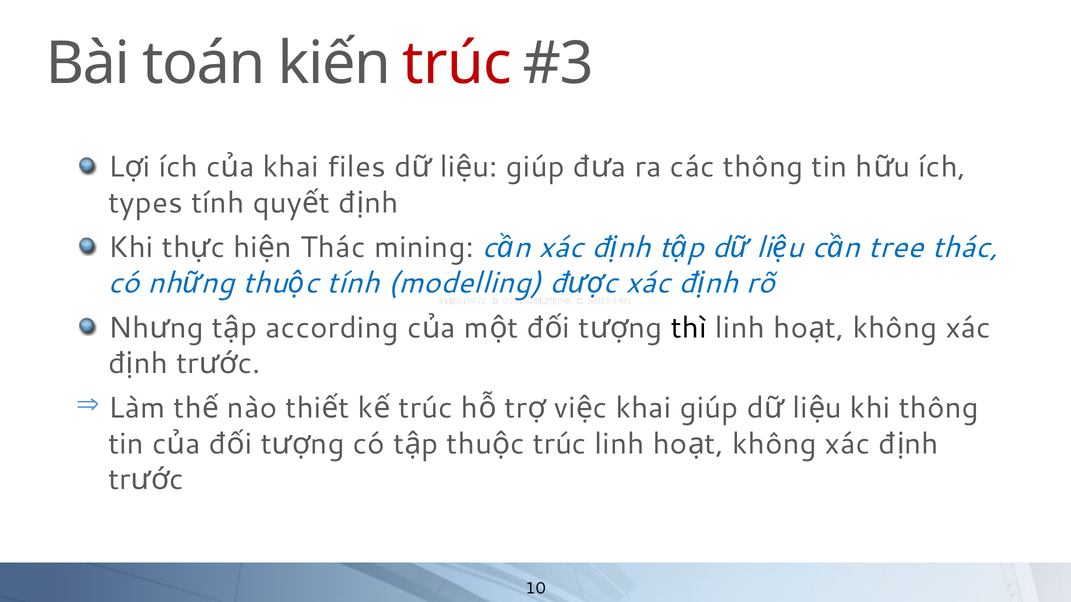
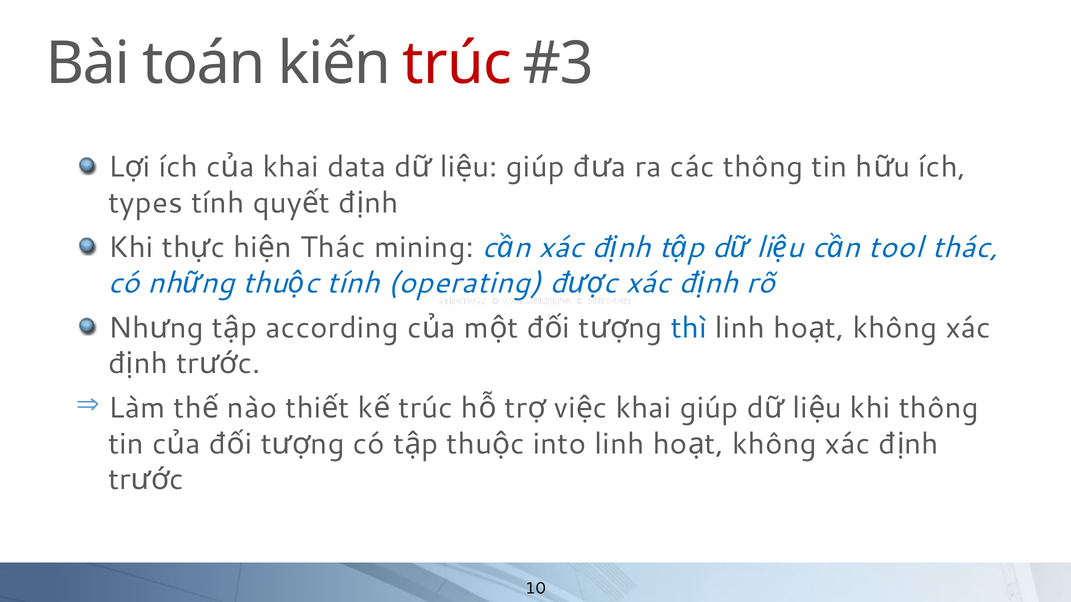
files: files -> data (357, 167)
tree: tree -> tool (896, 248)
modelling: modelling -> operating (465, 283)
thì colour: black -> blue (689, 328)
trúc: trúc -> into (560, 444)
